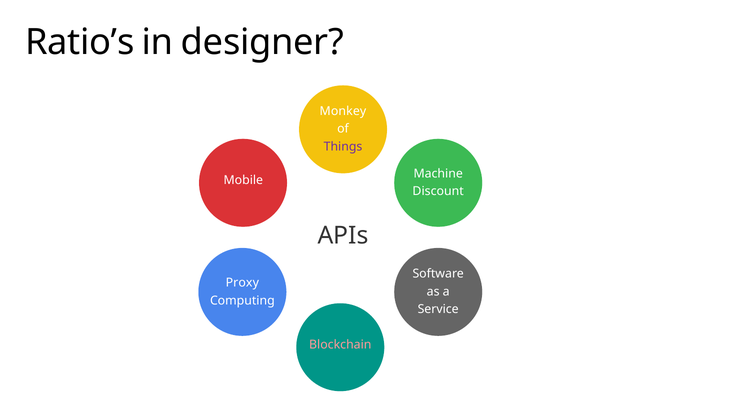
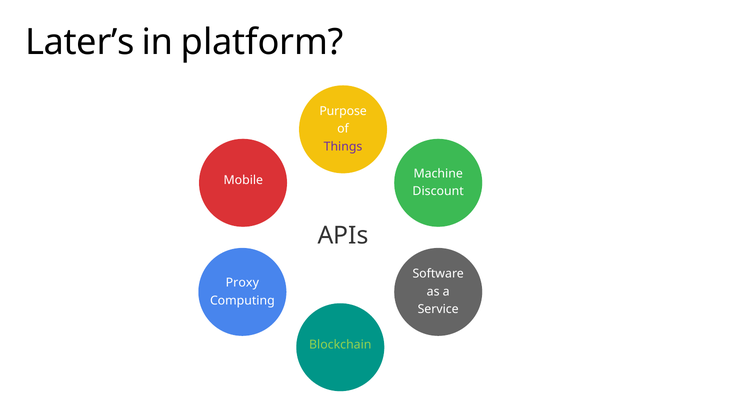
Ratio’s: Ratio’s -> Later’s (80, 42)
designer: designer -> platform (262, 42)
Monkey: Monkey -> Purpose (343, 111)
Blockchain colour: pink -> light green (340, 345)
